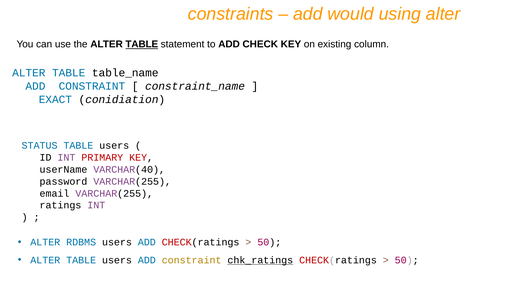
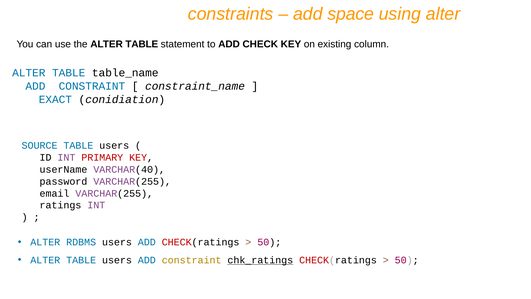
would: would -> space (351, 14)
TABLE underline: present -> none (142, 44)
STATUS: STATUS -> SOURCE (40, 145)
